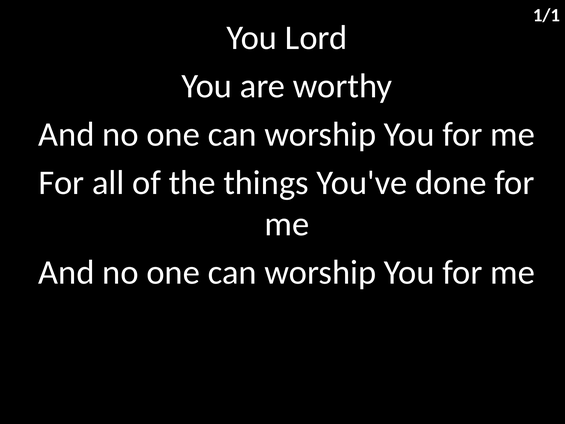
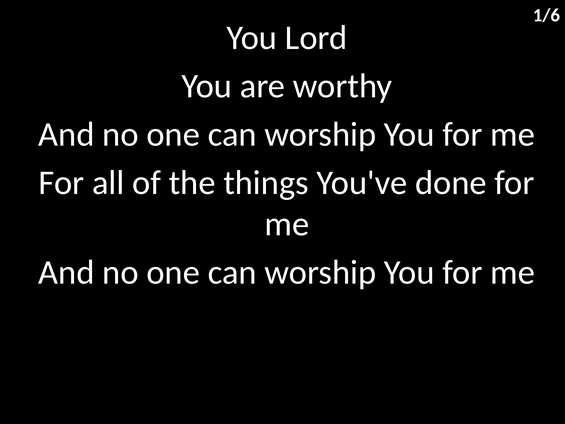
1/1: 1/1 -> 1/6 (546, 15)
